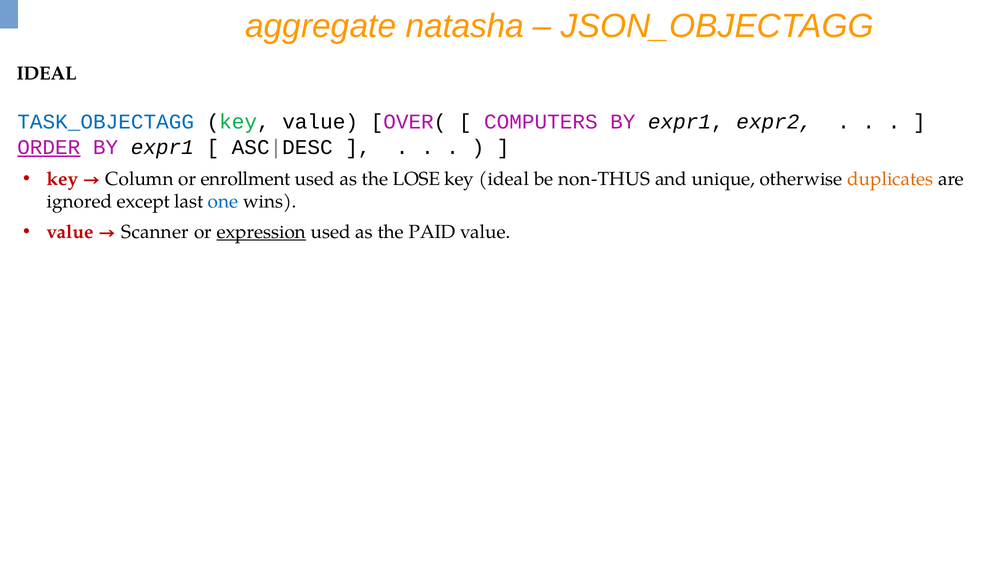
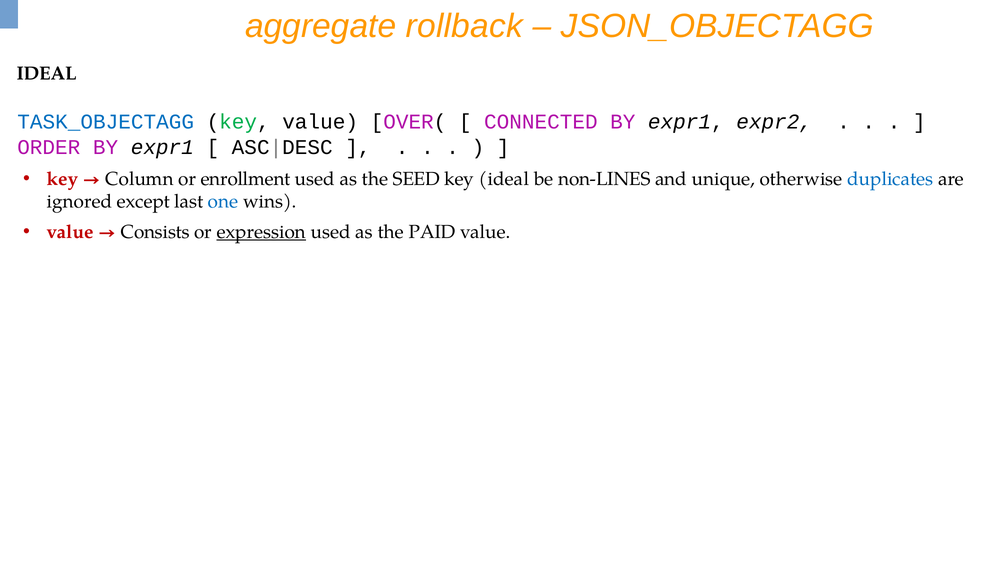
natasha: natasha -> rollback (464, 26)
COMPUTERS: COMPUTERS -> CONNECTED (541, 122)
ORDER underline: present -> none (49, 147)
LOSE: LOSE -> SEED (416, 179)
non-THUS: non-THUS -> non-LINES (604, 179)
duplicates colour: orange -> blue (890, 179)
Scanner: Scanner -> Consists (155, 232)
